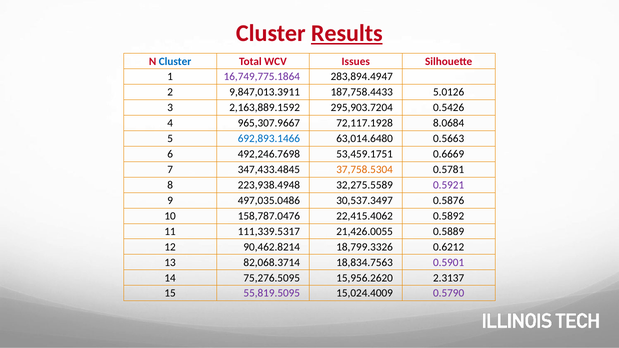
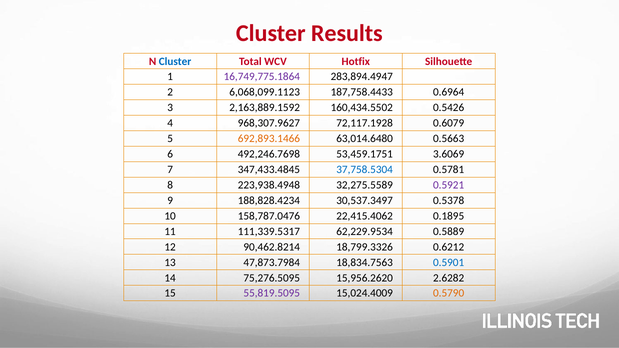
Results underline: present -> none (347, 33)
Issues: Issues -> Hotfix (356, 61)
9,847,013.3911: 9,847,013.3911 -> 6,068,099.1123 (265, 92)
5.0126: 5.0126 -> 0.6964 (449, 92)
295,903.7204: 295,903.7204 -> 160,434.5502 (362, 108)
965,307.9667: 965,307.9667 -> 968,307.9627 (269, 123)
8.0684: 8.0684 -> 0.6079 (449, 123)
692,893.1466 colour: blue -> orange (269, 139)
0.6669: 0.6669 -> 3.6069 (449, 154)
37,758.5304 colour: orange -> blue (365, 170)
497,035.0486: 497,035.0486 -> 188,828.4234 (269, 201)
0.5876: 0.5876 -> 0.5378 (449, 201)
0.5892: 0.5892 -> 0.1895 (449, 216)
21,426.0055: 21,426.0055 -> 62,229.9534 (365, 232)
82,068.3714: 82,068.3714 -> 47,873.7984 (272, 263)
0.5901 colour: purple -> blue (449, 263)
2.3137: 2.3137 -> 2.6282 (449, 278)
0.5790 colour: purple -> orange (449, 293)
